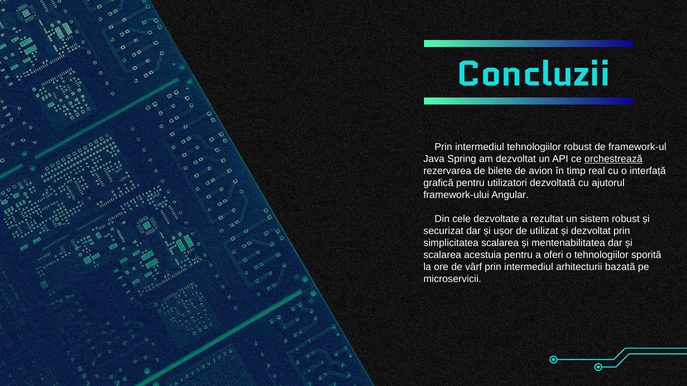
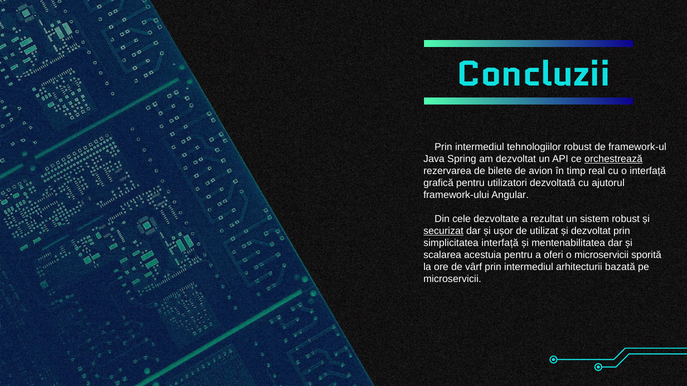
securizat underline: none -> present (443, 231)
simplicitatea scalarea: scalarea -> interfață (500, 243)
o tehnologiilor: tehnologiilor -> microservicii (602, 255)
